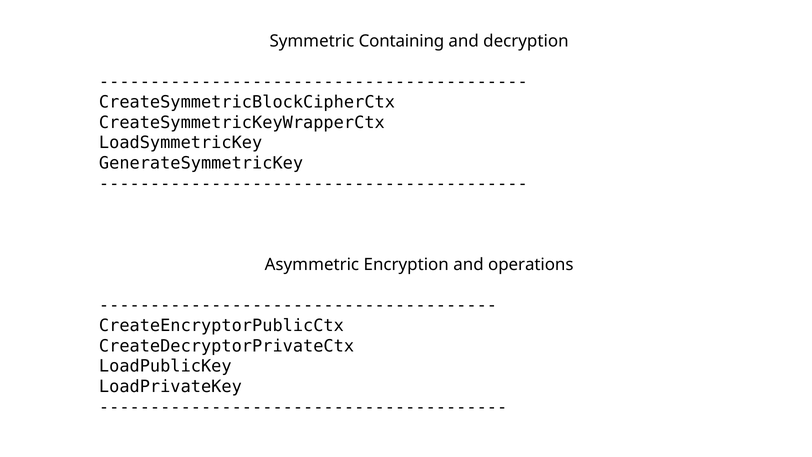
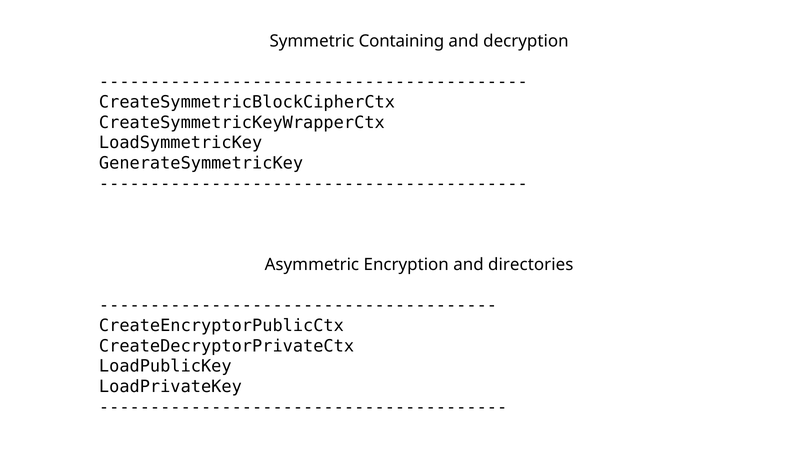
operations: operations -> directories (531, 265)
